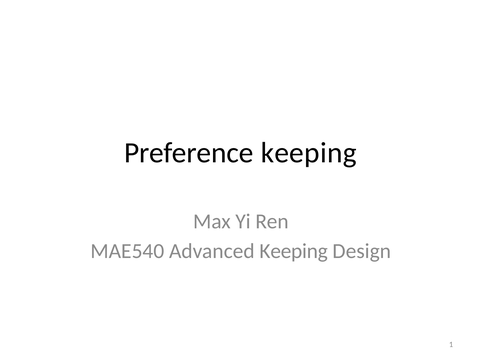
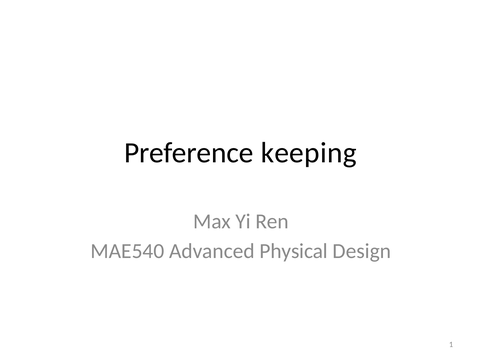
Advanced Keeping: Keeping -> Physical (294, 252)
